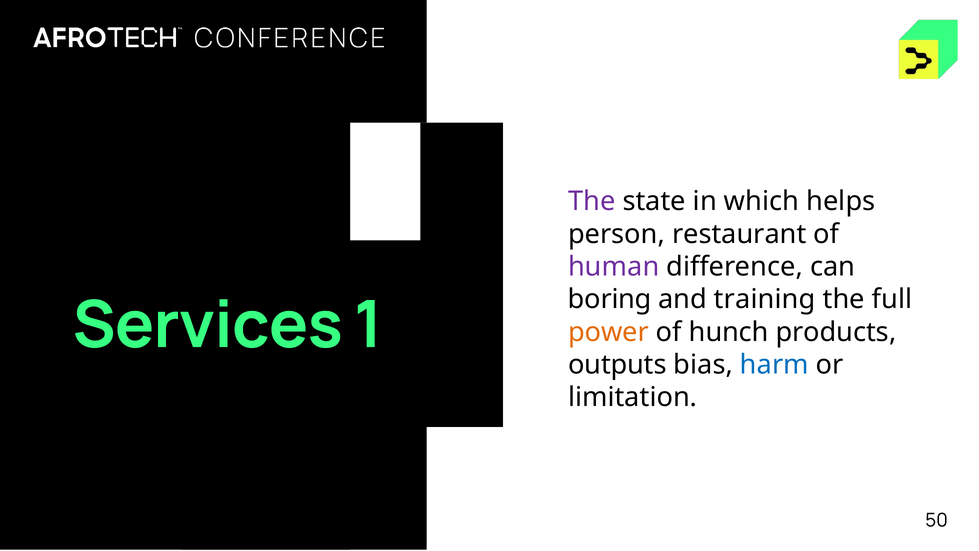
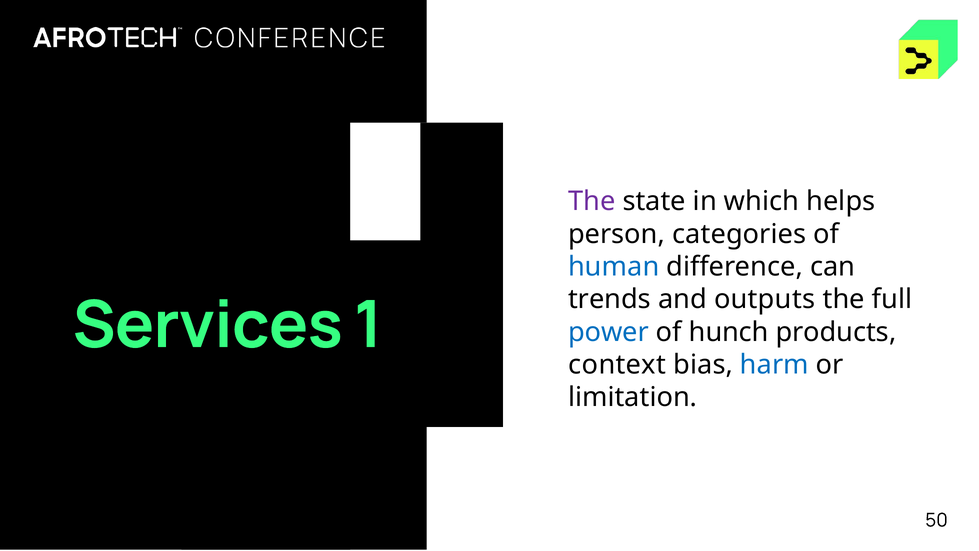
restaurant: restaurant -> categories (739, 234)
human colour: purple -> blue (614, 267)
boring: boring -> trends (610, 299)
training: training -> outputs (765, 299)
power colour: orange -> blue (609, 332)
outputs: outputs -> context (617, 365)
